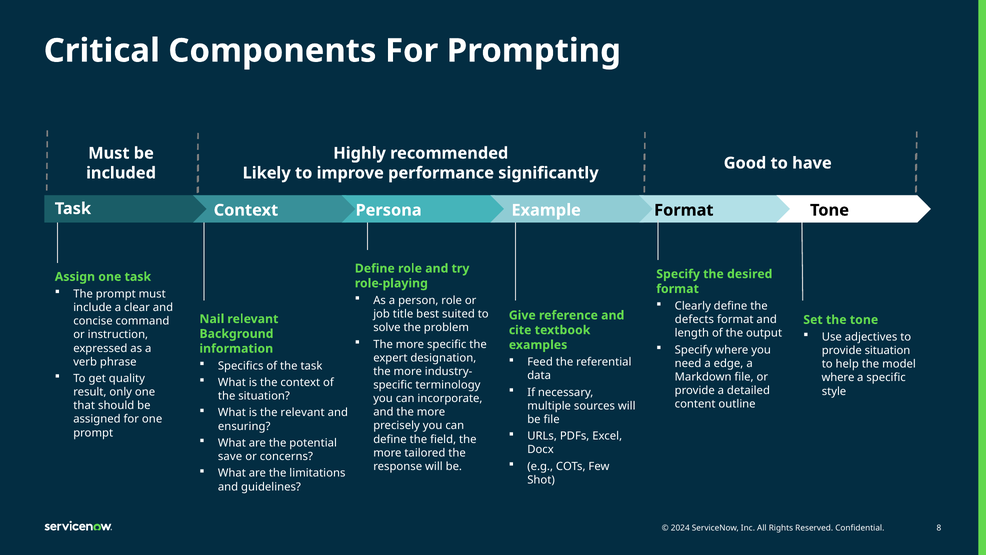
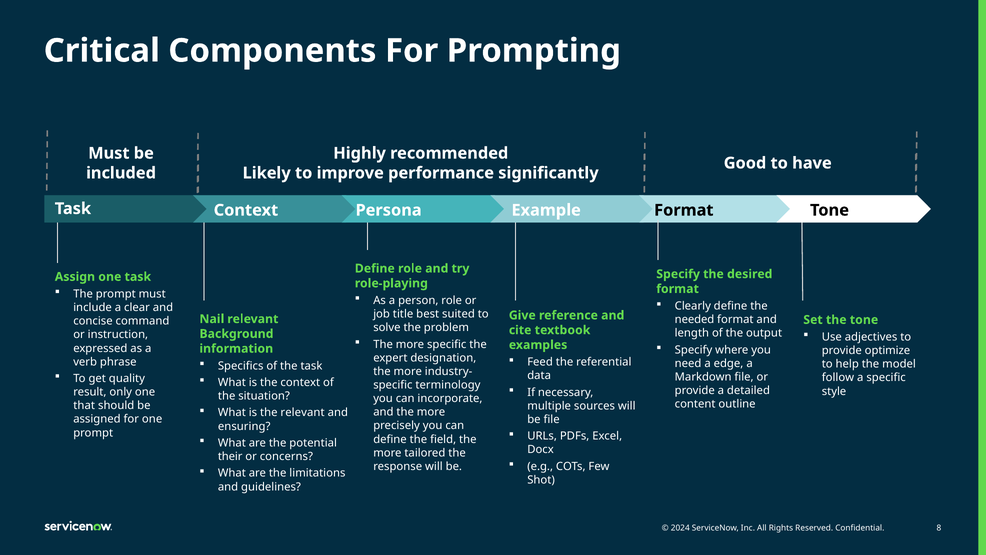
defects: defects -> needed (695, 319)
provide situation: situation -> optimize (887, 350)
where: where -> follow (838, 377)
save: save -> their (230, 456)
